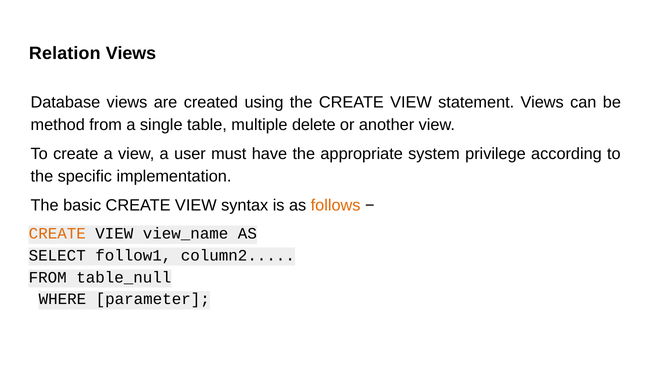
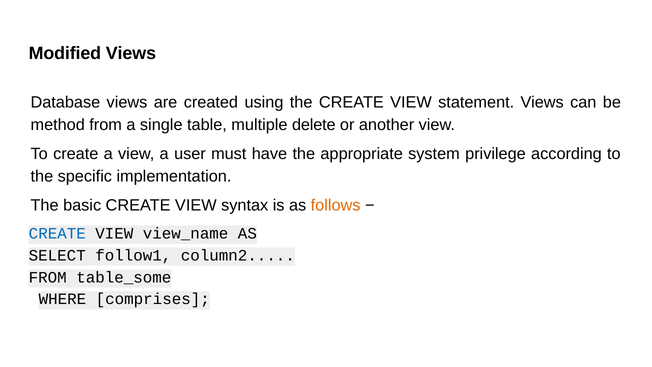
Relation: Relation -> Modified (65, 53)
CREATE colour: orange -> blue (57, 234)
table_null: table_null -> table_some (124, 277)
parameter: parameter -> comprises (153, 299)
